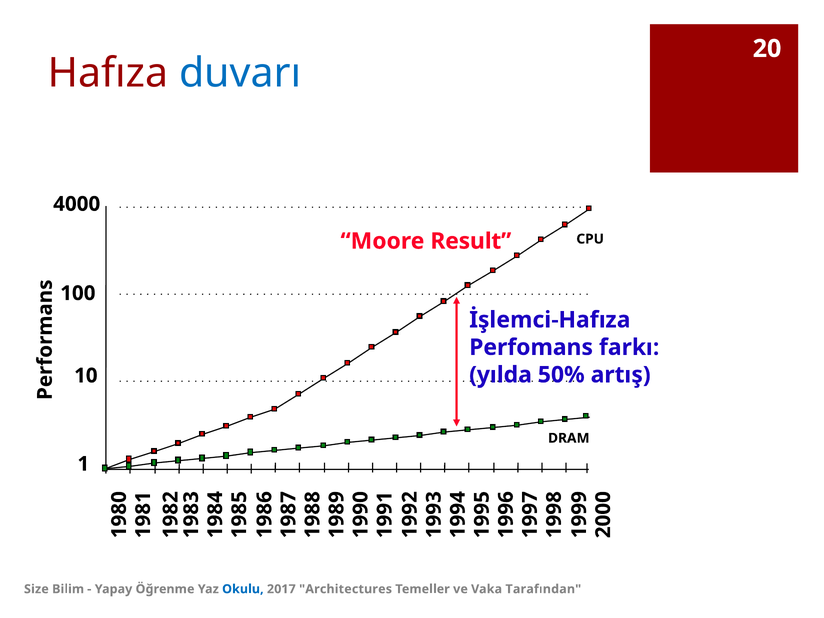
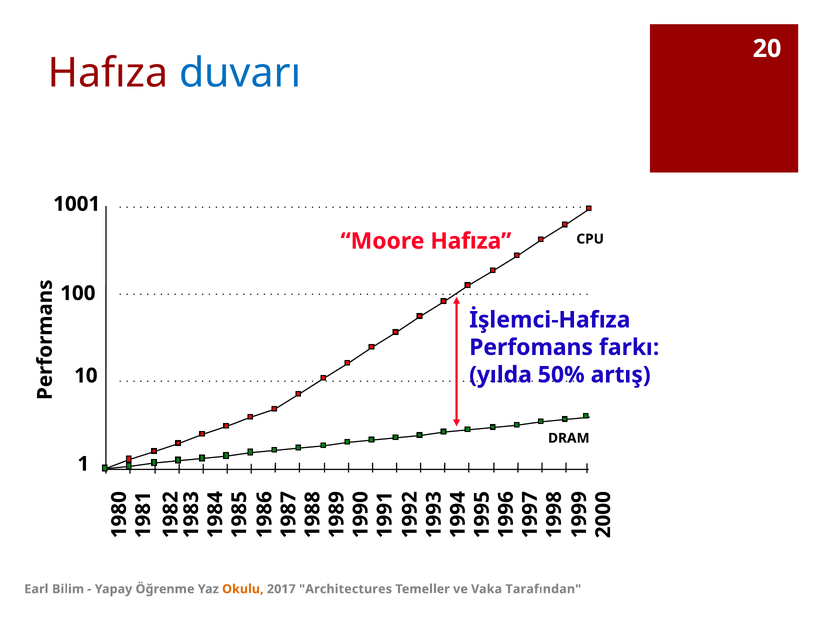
4000: 4000 -> 1001 (77, 204)
Moore Result: Result -> Hafıza (471, 241)
Size: Size -> Earl (36, 589)
Okulu colour: blue -> orange (243, 589)
